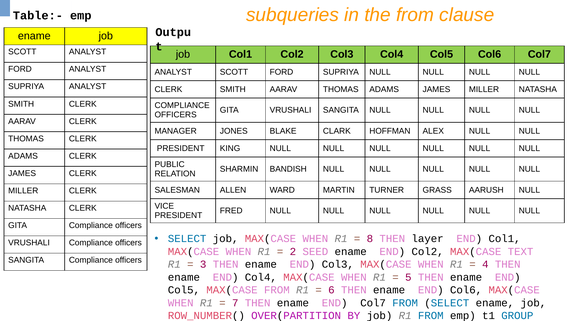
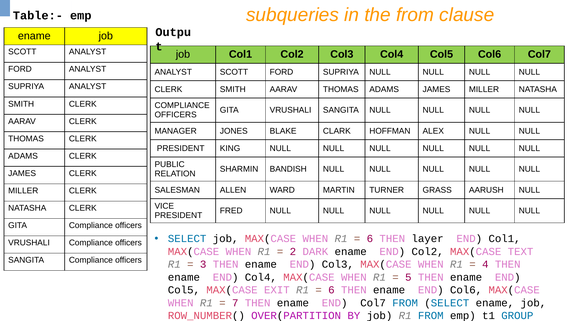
8: 8 -> 6 (370, 238)
SEED: SEED -> DARK (315, 251)
MAX(CASE FROM: FROM -> EXIT (277, 290)
